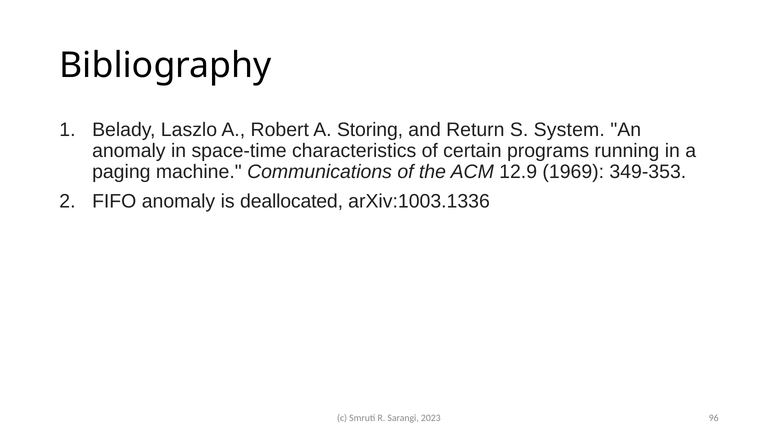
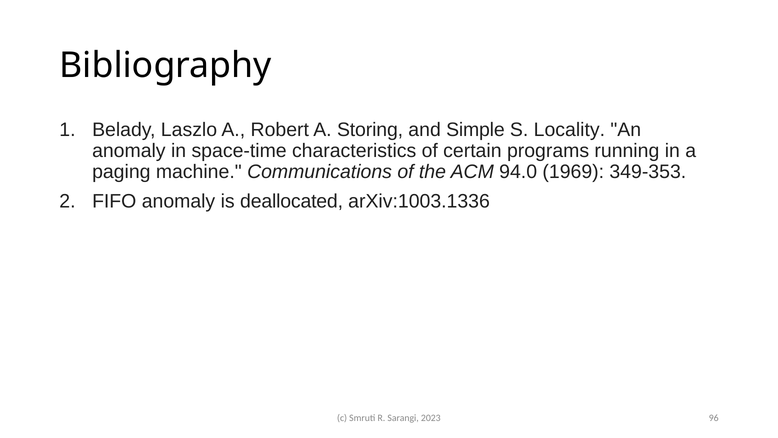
Return: Return -> Simple (475, 130)
System: System -> Locality (569, 130)
12.9: 12.9 -> 94.0 (518, 172)
